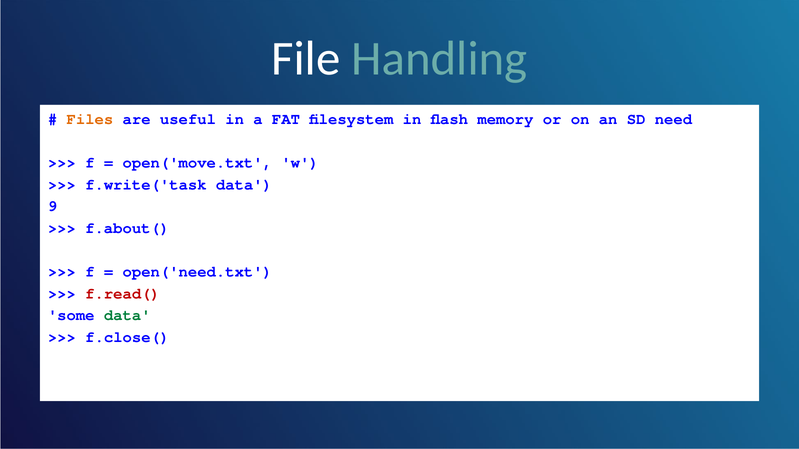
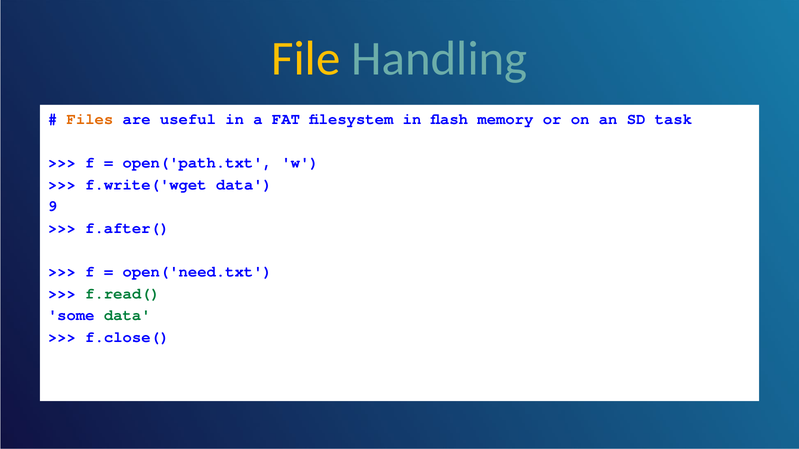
File colour: white -> yellow (306, 59)
need: need -> task (673, 119)
open('move.txt: open('move.txt -> open('path.txt (197, 163)
f.write('task: f.write('task -> f.write('wget (146, 185)
f.about(: f.about( -> f.after( (127, 228)
f.read( colour: red -> green (123, 294)
